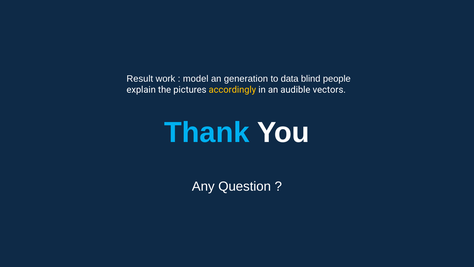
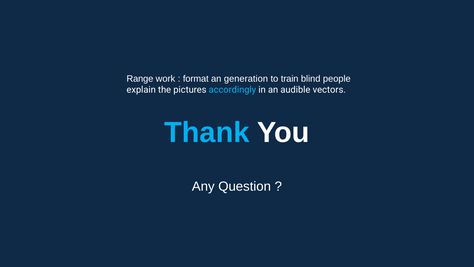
Result: Result -> Range (140, 79)
model: model -> format (196, 79)
data: data -> train (290, 79)
accordingly colour: yellow -> light blue (232, 90)
